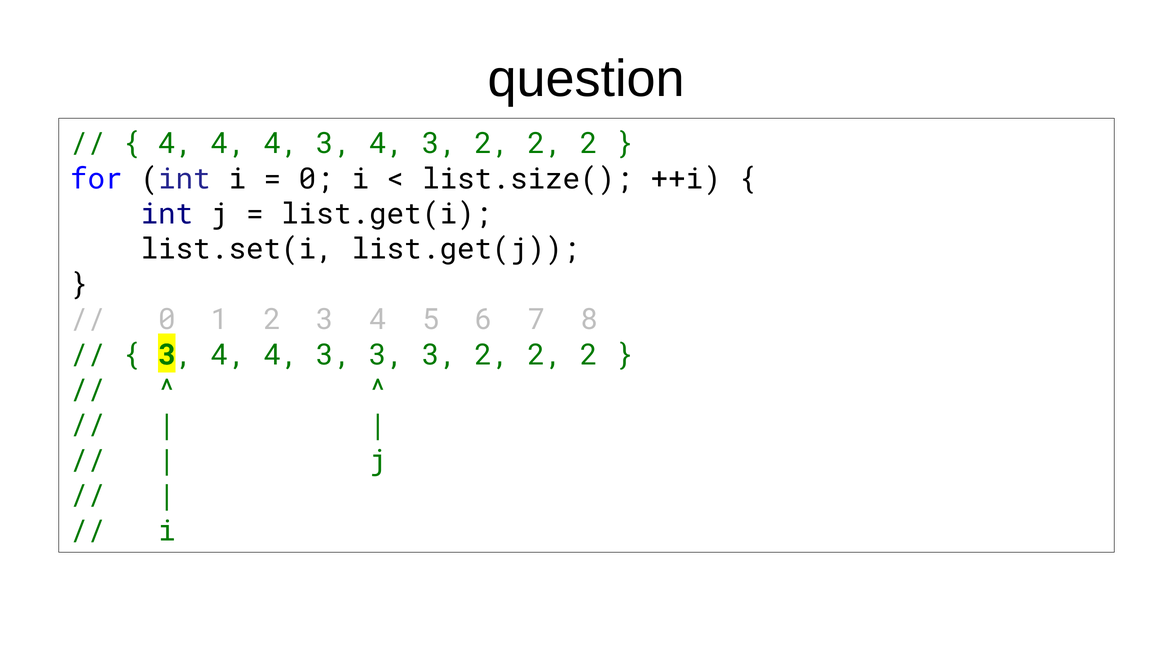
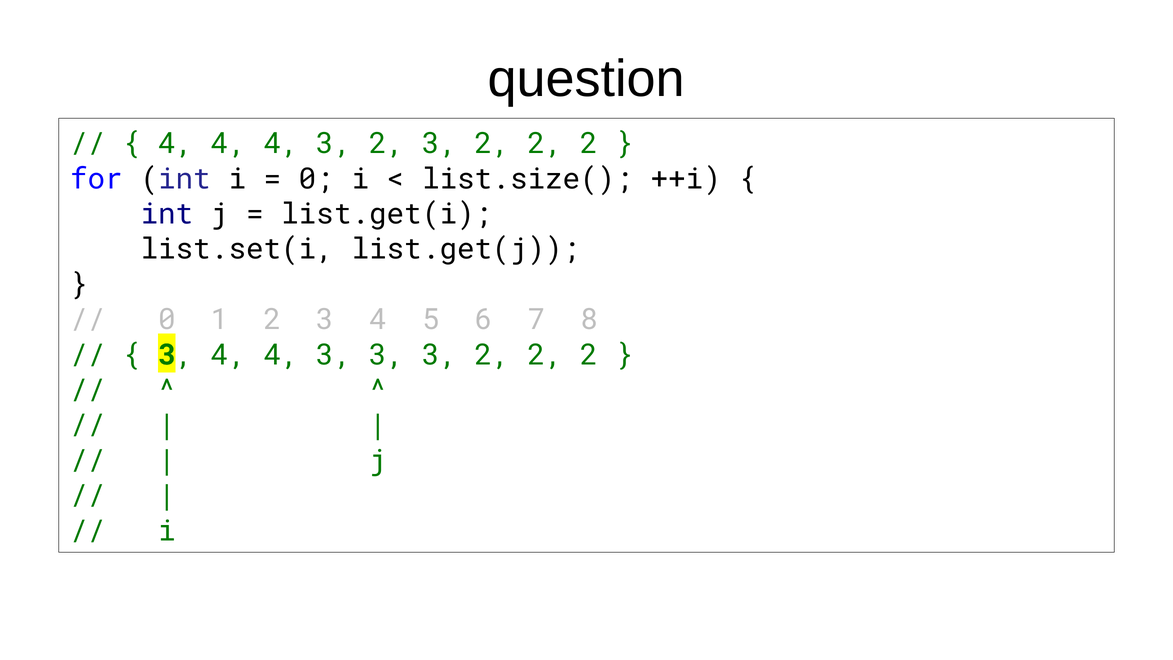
4 3 4: 4 -> 2 (387, 144)
